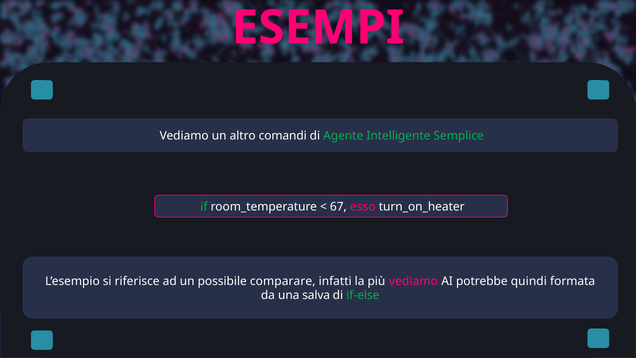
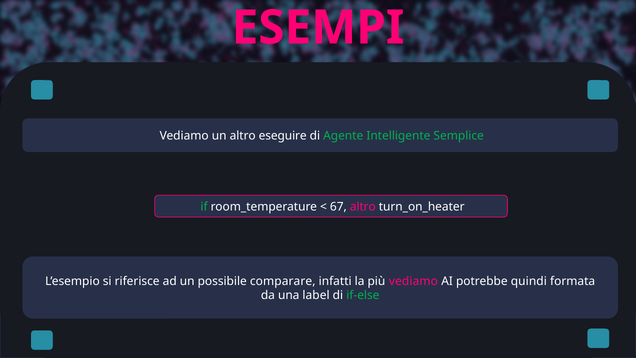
comandi: comandi -> eseguire (283, 136)
67 esso: esso -> altro (363, 206)
salva: salva -> label (316, 295)
